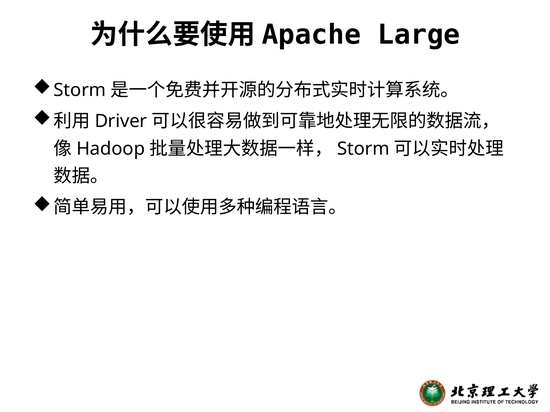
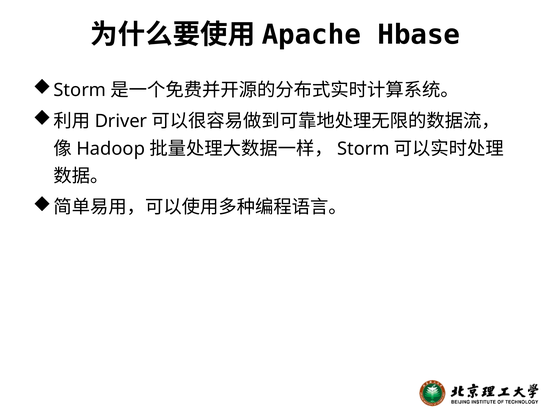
Large: Large -> Hbase (419, 35)
